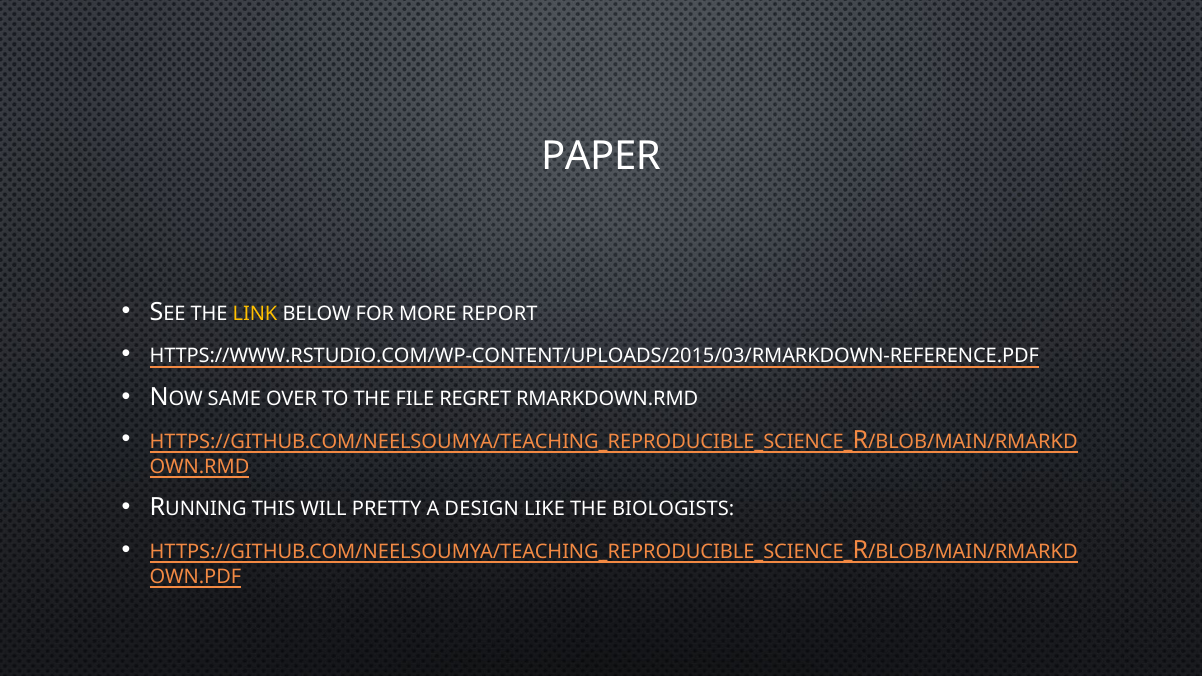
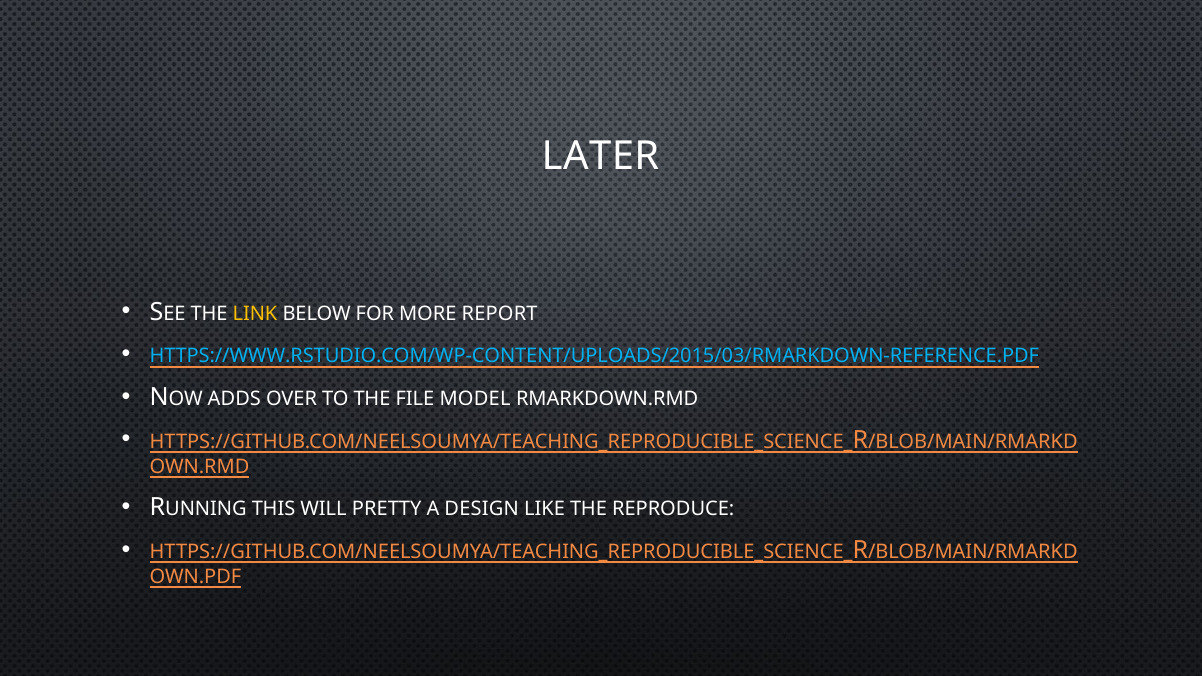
PAPER: PAPER -> LATER (601, 157)
HTTPS://WWW.RSTUDIO.COM/WP-CONTENT/UPLOADS/2015/03/RMARKDOWN-REFERENCE.PDF colour: white -> light blue (594, 356)
SAME: SAME -> ADDS (234, 399)
REGRET: REGRET -> MODEL (475, 399)
BIOLOGISTS: BIOLOGISTS -> REPRODUCE (673, 509)
